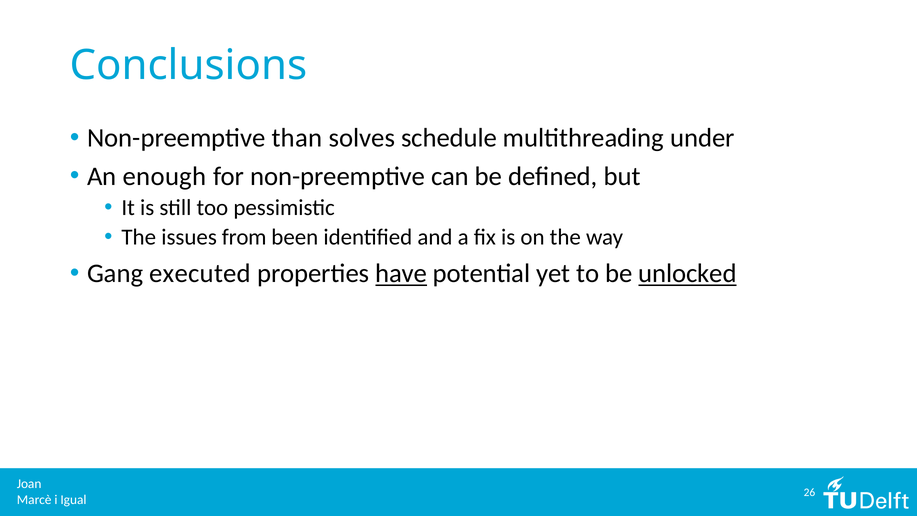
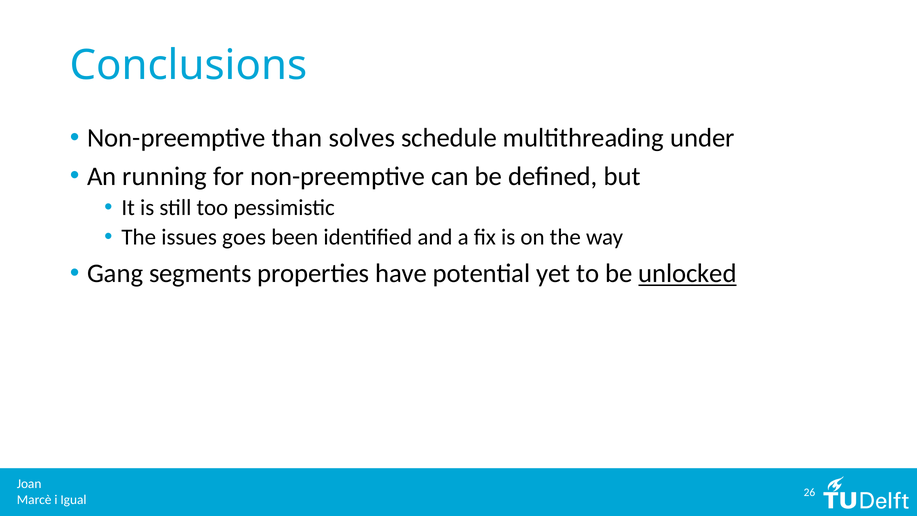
enough: enough -> running (165, 176)
from: from -> goes (244, 237)
executed: executed -> segments (200, 274)
have underline: present -> none (401, 274)
